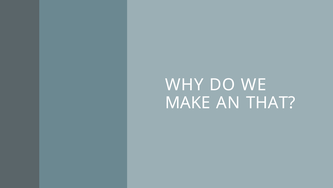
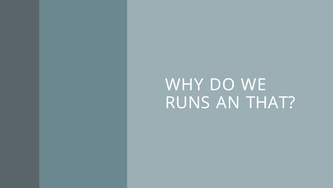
MAKE: MAKE -> RUNS (188, 103)
